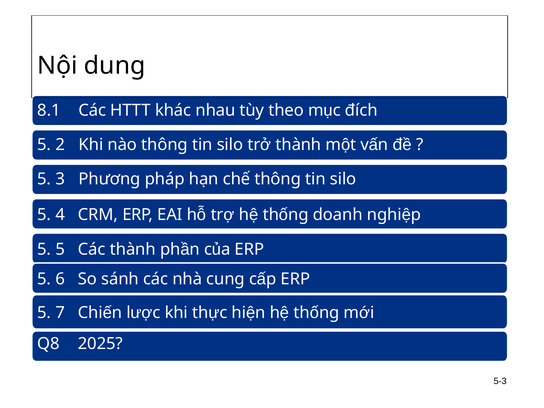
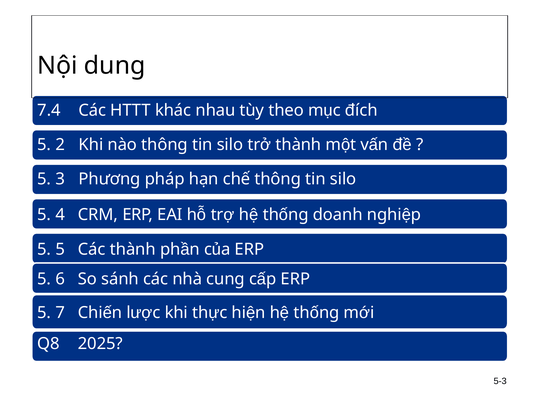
8.1: 8.1 -> 7.4 (49, 110)
